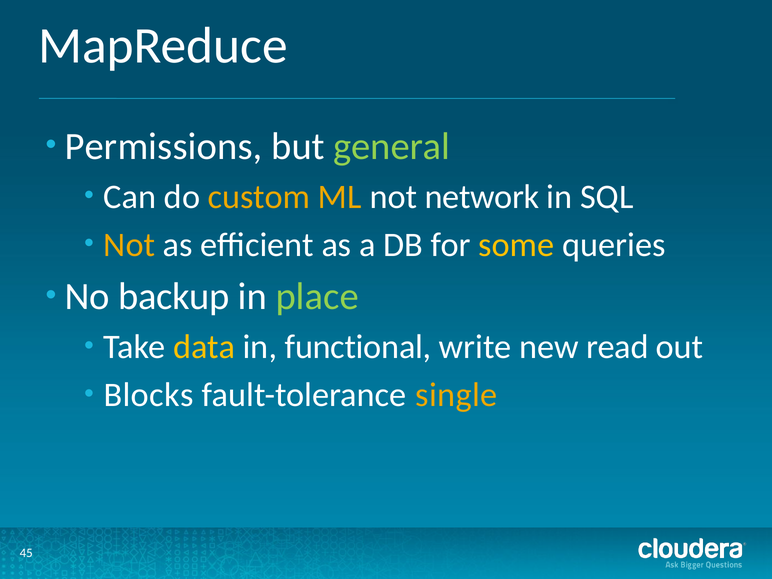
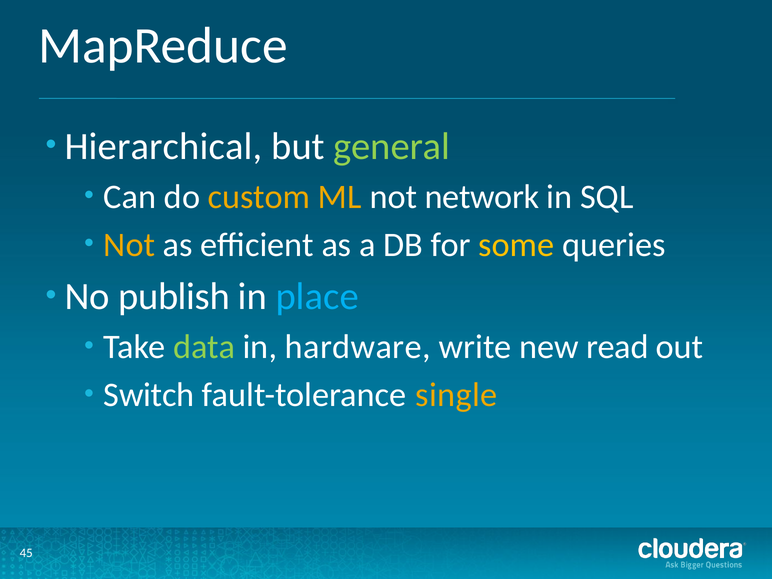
Permissions: Permissions -> Hierarchical (164, 146)
backup: backup -> publish (174, 297)
place colour: light green -> light blue (317, 297)
data colour: yellow -> light green (204, 347)
functional: functional -> hardware (358, 347)
Blocks: Blocks -> Switch (149, 395)
